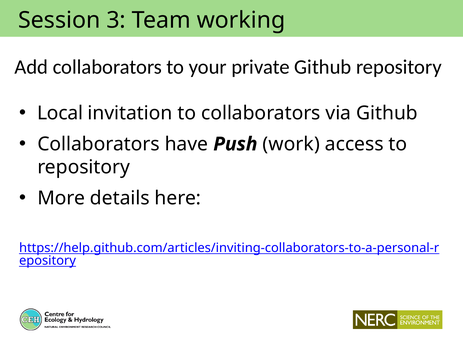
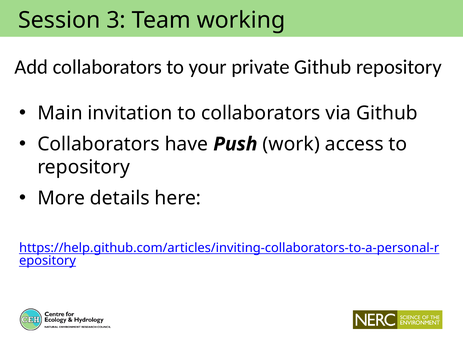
Local: Local -> Main (60, 113)
